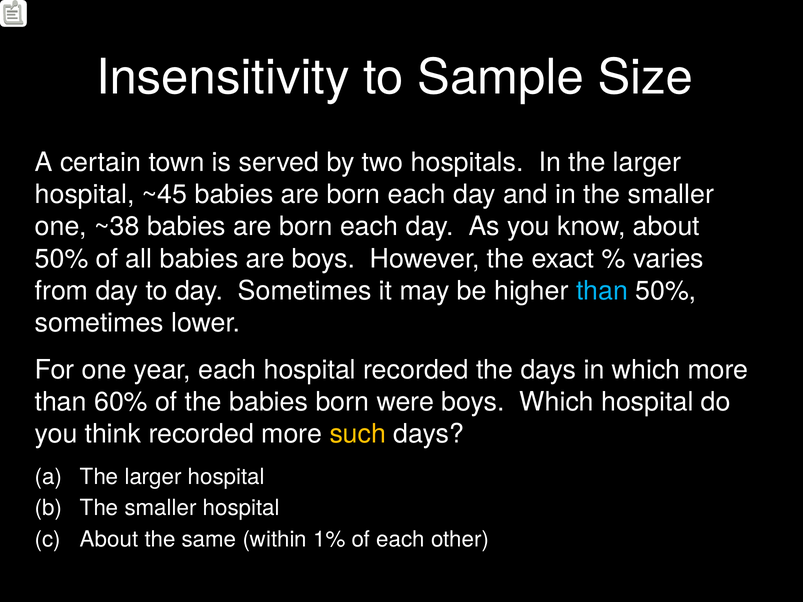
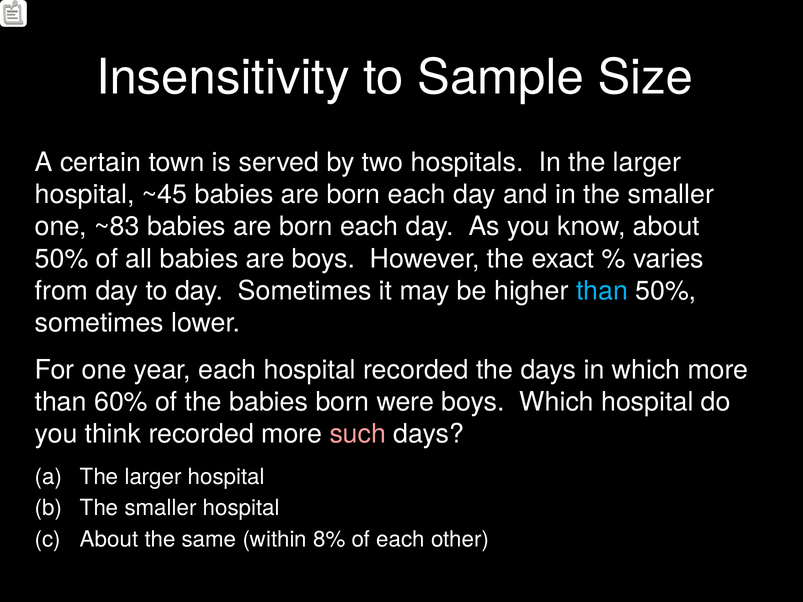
~38: ~38 -> ~83 (117, 227)
such colour: yellow -> pink (358, 434)
1%: 1% -> 8% (329, 540)
